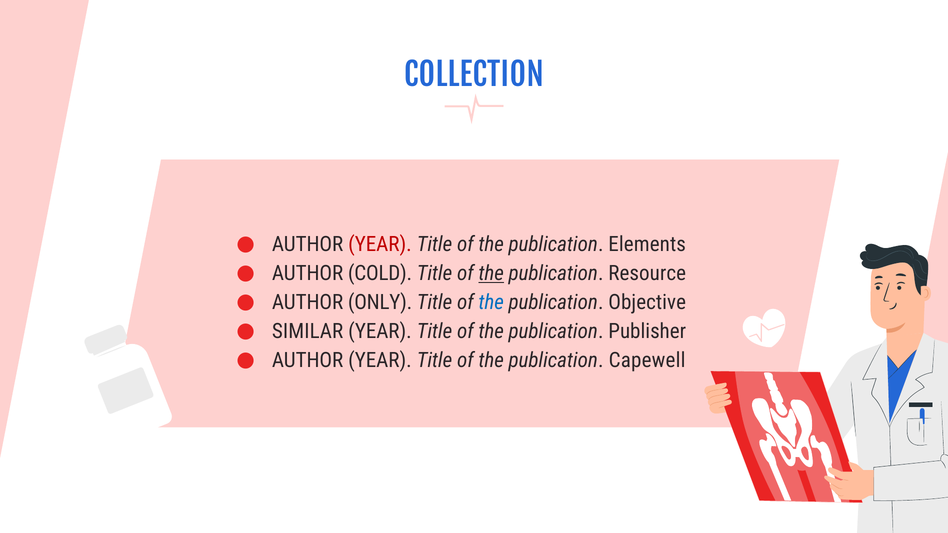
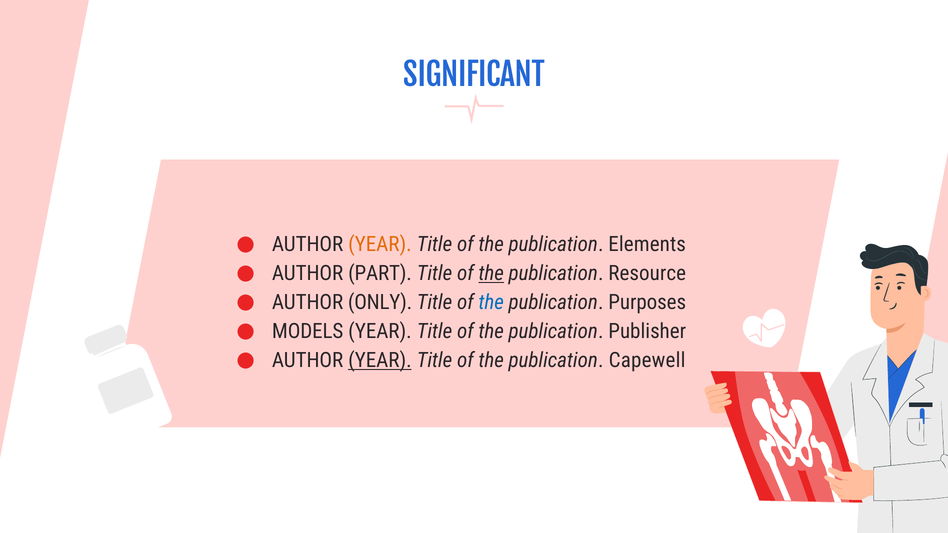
COLLECTION: COLLECTION -> SIGNIFICANT (474, 76)
YEAR colour: red -> orange (380, 245)
COLD: COLD -> PART (380, 274)
Objective: Objective -> Purposes (647, 303)
SIMILAR: SIMILAR -> MODELS (308, 332)
YEAR underline: none -> present (380, 361)
